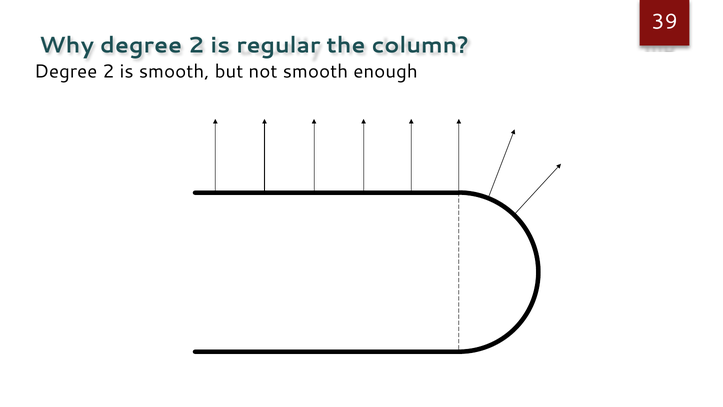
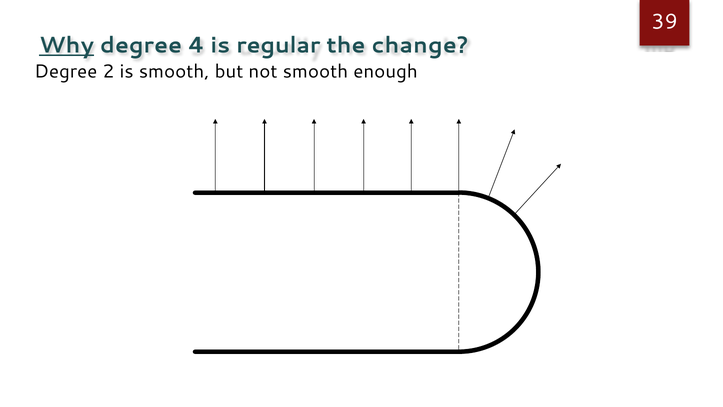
Why underline: none -> present (66, 45)
2: 2 -> 4 (196, 45)
column: column -> change (420, 45)
